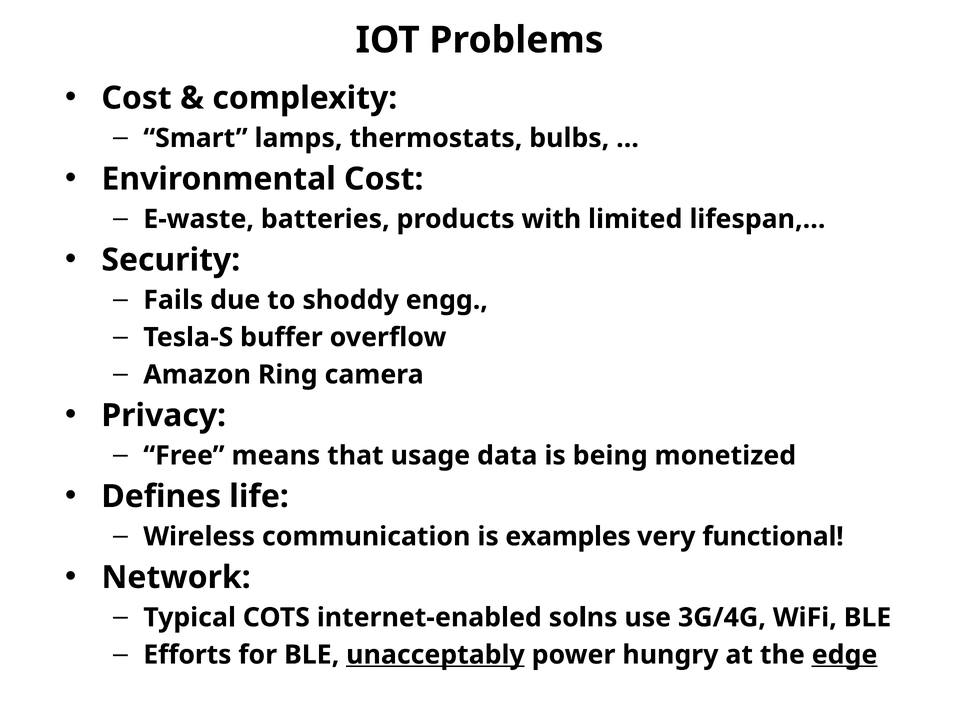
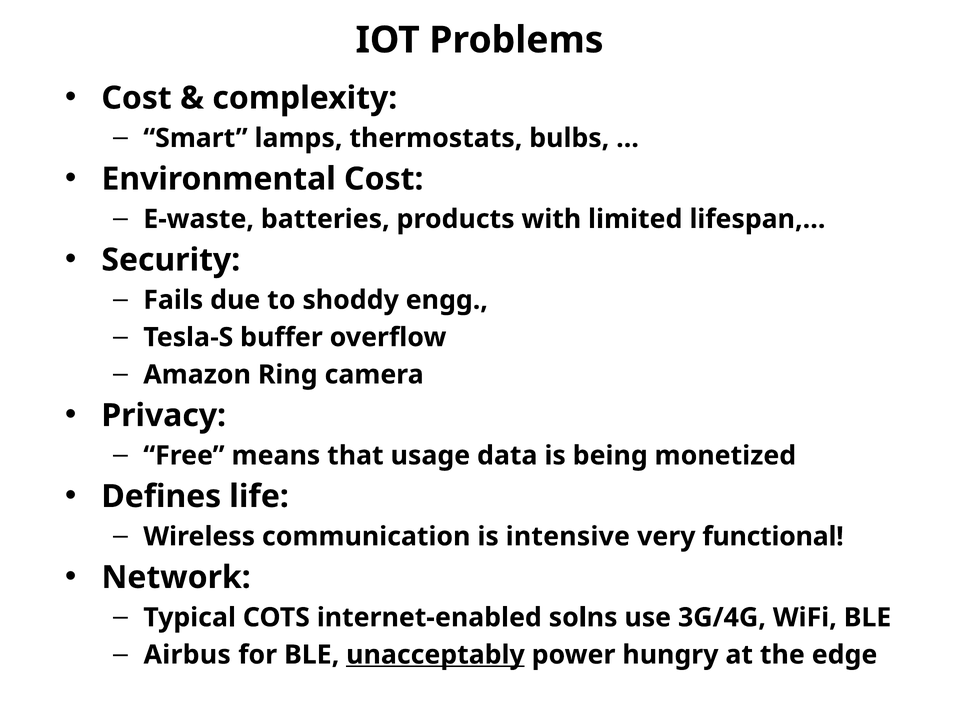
examples: examples -> intensive (568, 537)
Efforts: Efforts -> Airbus (187, 655)
edge underline: present -> none (845, 655)
